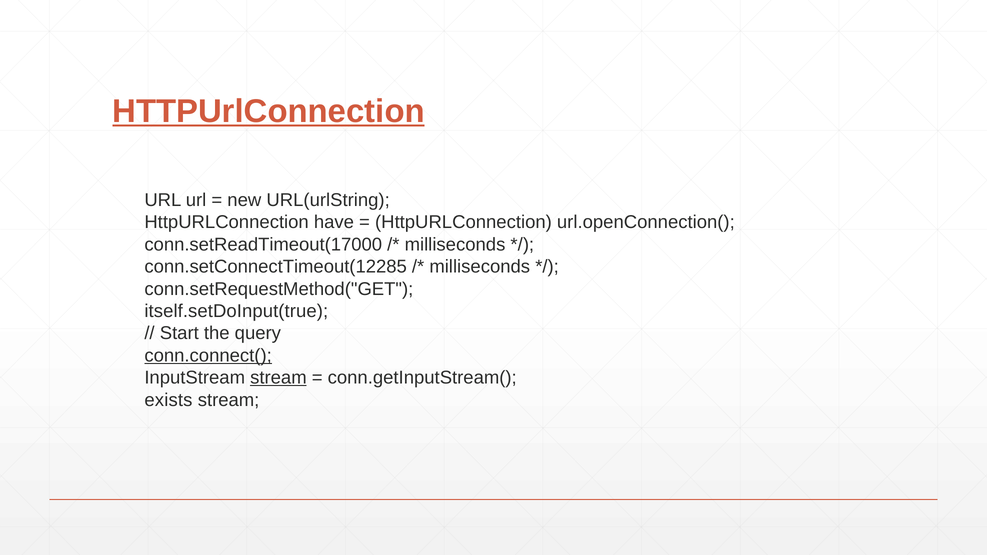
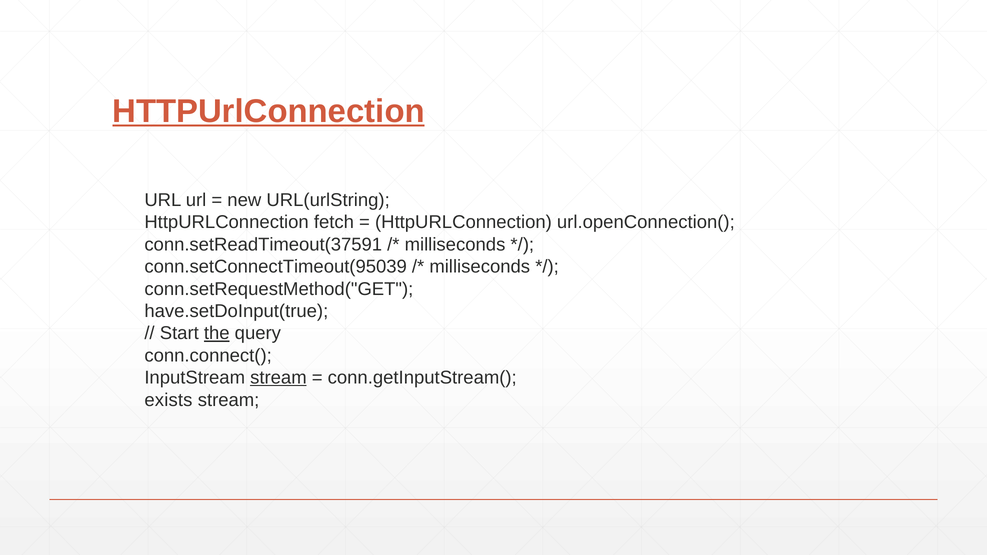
have: have -> fetch (334, 222)
conn.setReadTimeout(17000: conn.setReadTimeout(17000 -> conn.setReadTimeout(37591 (263, 245)
conn.setConnectTimeout(12285: conn.setConnectTimeout(12285 -> conn.setConnectTimeout(95039 (276, 267)
itself.setDoInput(true: itself.setDoInput(true -> have.setDoInput(true (236, 311)
the underline: none -> present (217, 333)
conn.connect( underline: present -> none (208, 356)
